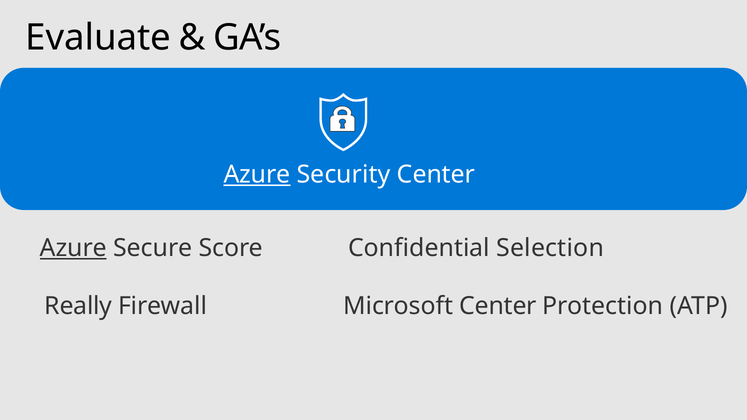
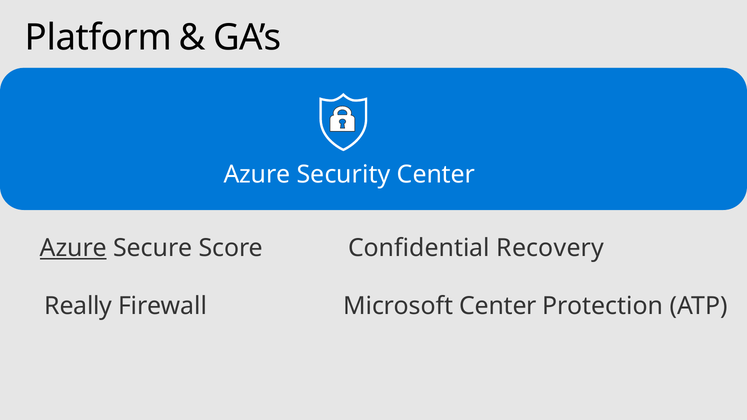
Evaluate: Evaluate -> Platform (98, 38)
Azure underline: present -> none (257, 174)
Selection: Selection -> Recovery (550, 248)
